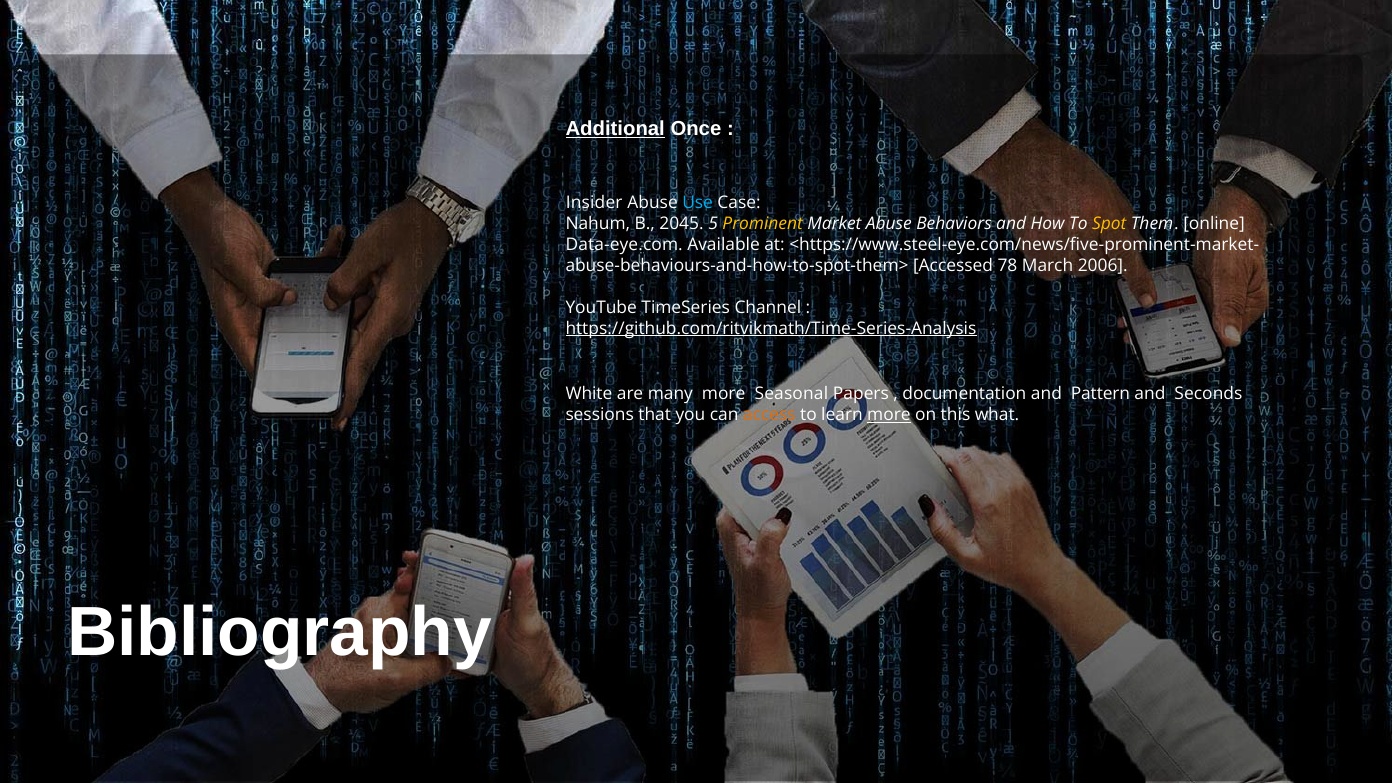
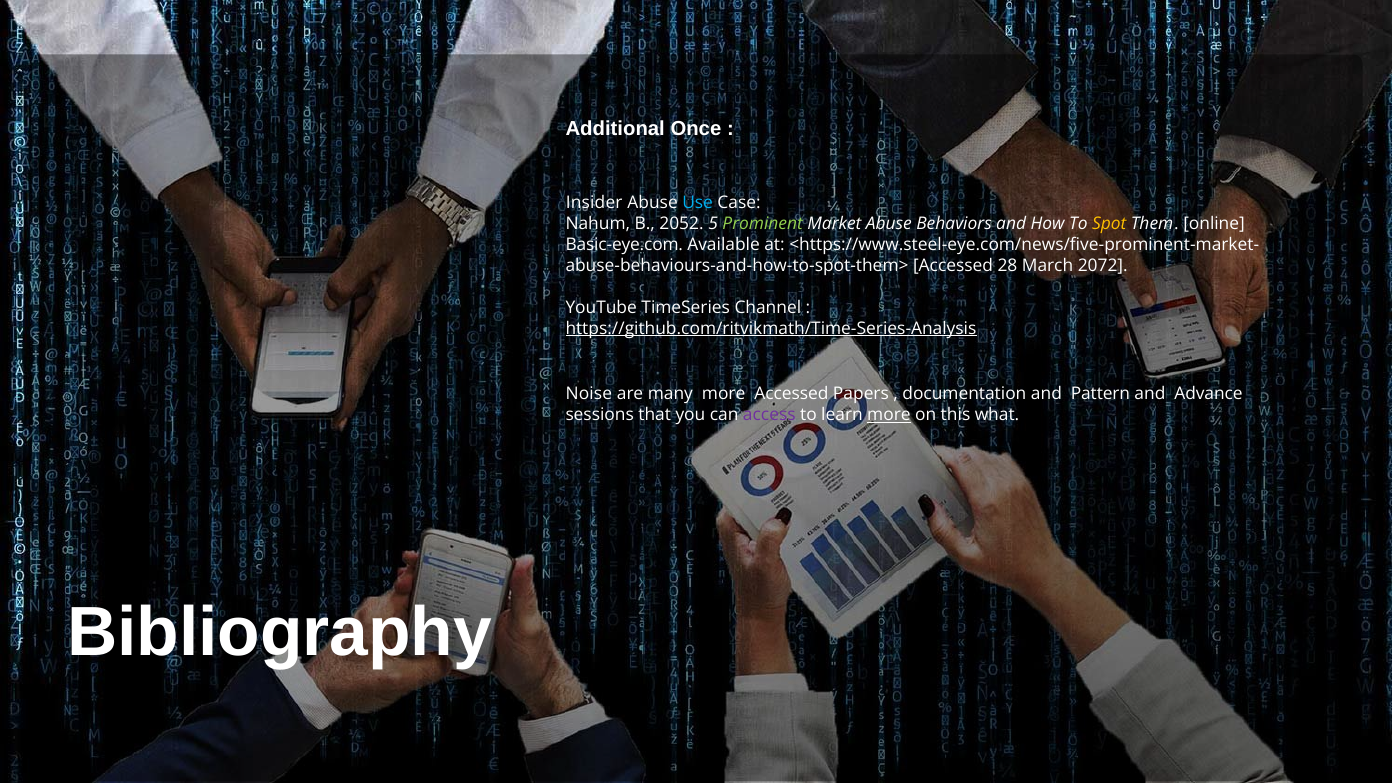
Additional underline: present -> none (615, 129)
2045: 2045 -> 2052 (682, 224)
Prominent colour: yellow -> light green (763, 224)
Data-eye.com: Data-eye.com -> Basic-eye.com (624, 245)
78: 78 -> 28 (1007, 266)
2006: 2006 -> 2072 (1103, 266)
White: White -> Noise (589, 394)
more Seasonal: Seasonal -> Accessed (791, 394)
Seconds: Seconds -> Advance (1209, 394)
access colour: orange -> purple (769, 415)
